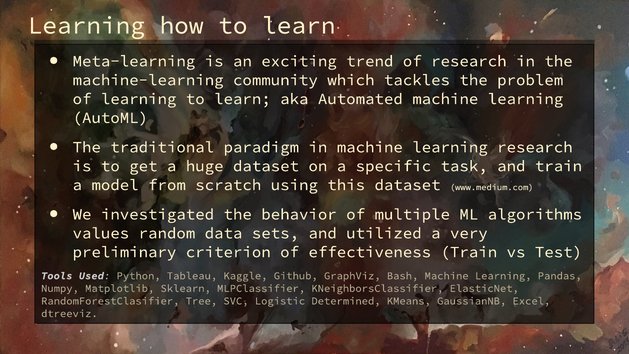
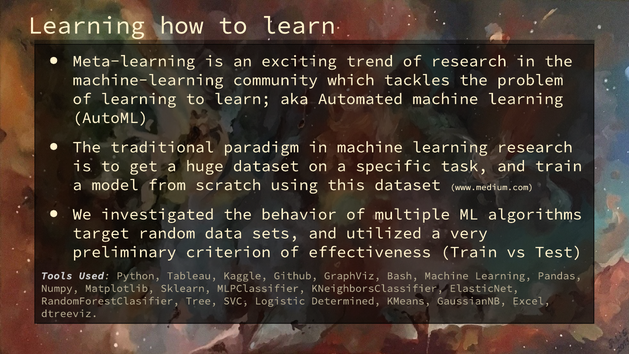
values: values -> target (101, 233)
